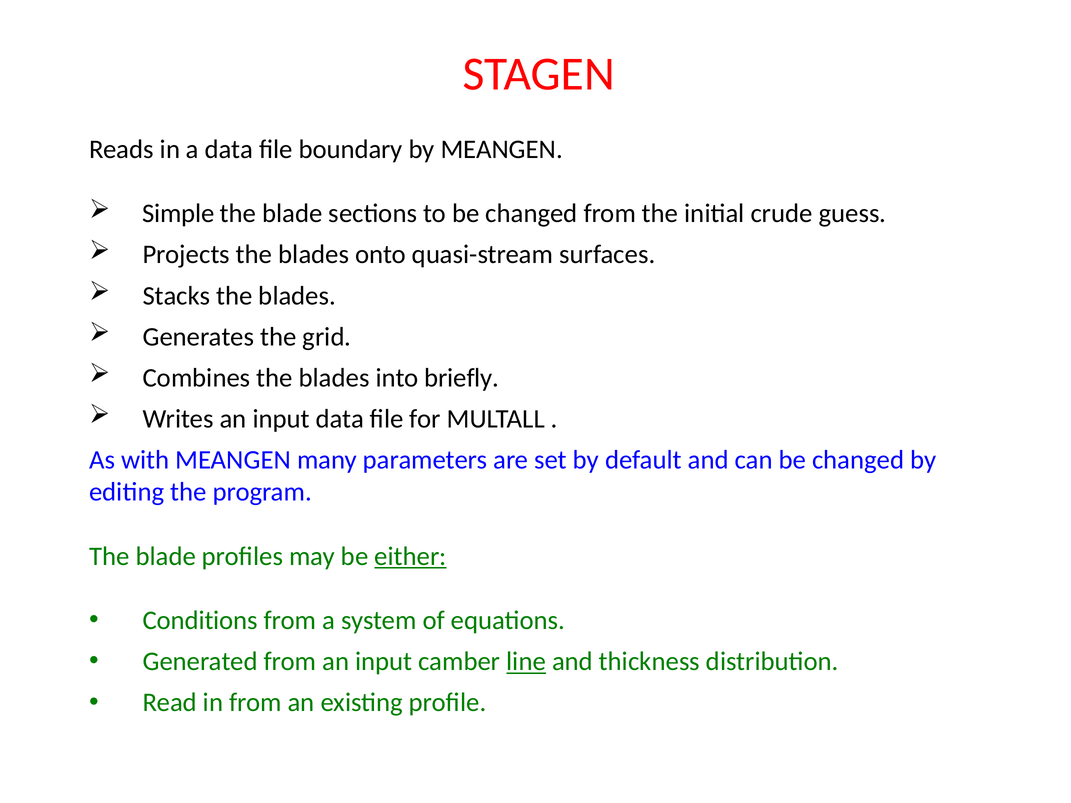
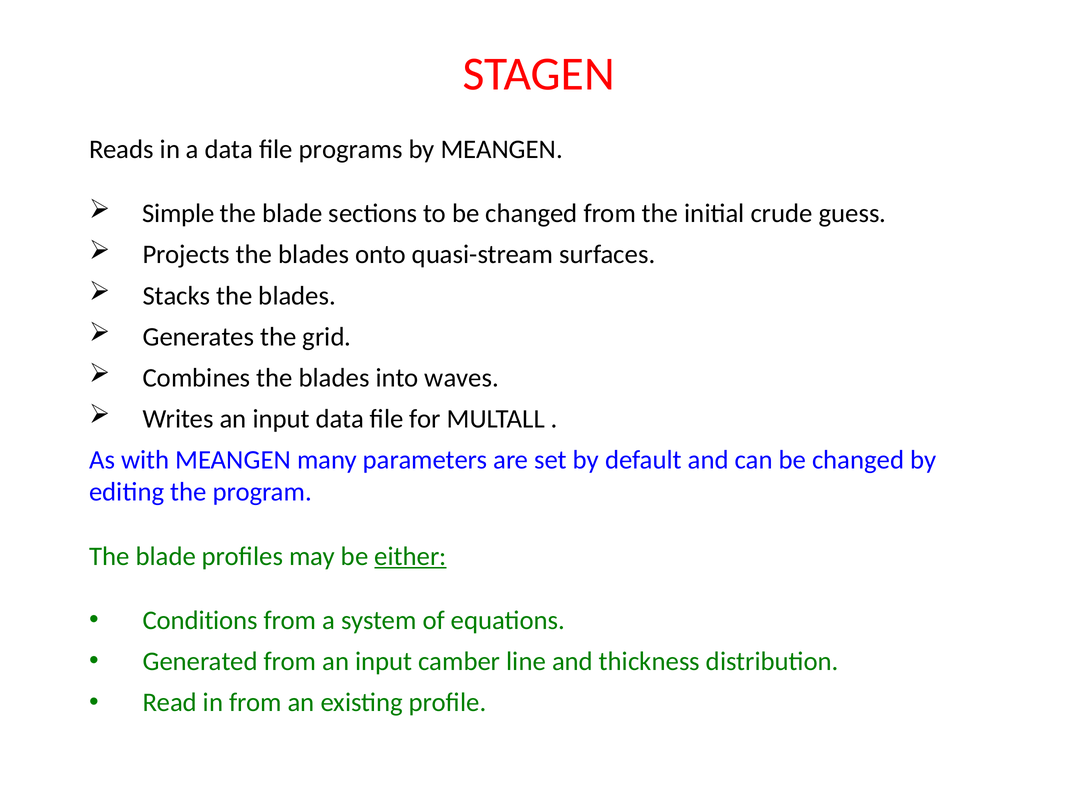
boundary: boundary -> programs (351, 149)
briefly: briefly -> waves (462, 378)
line underline: present -> none (526, 662)
